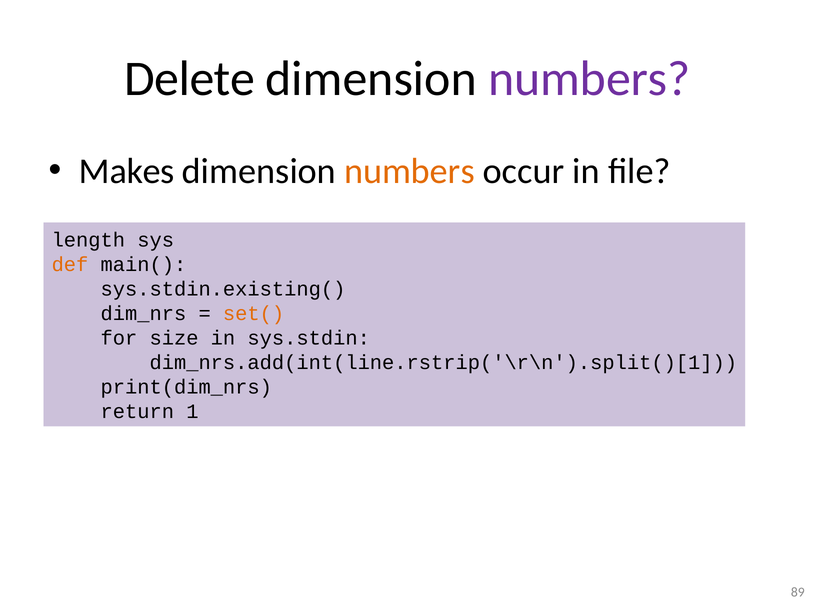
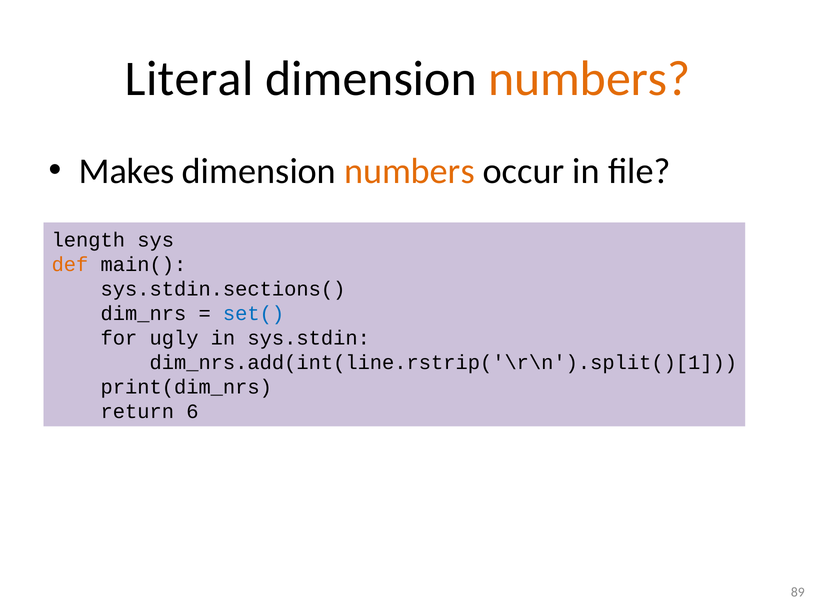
Delete: Delete -> Literal (189, 79)
numbers colour: purple -> orange (589, 79)
sys.stdin.existing(: sys.stdin.existing( -> sys.stdin.sections( (223, 289)
set( colour: orange -> blue (254, 314)
size: size -> ugly (174, 338)
1: 1 -> 6 (192, 411)
